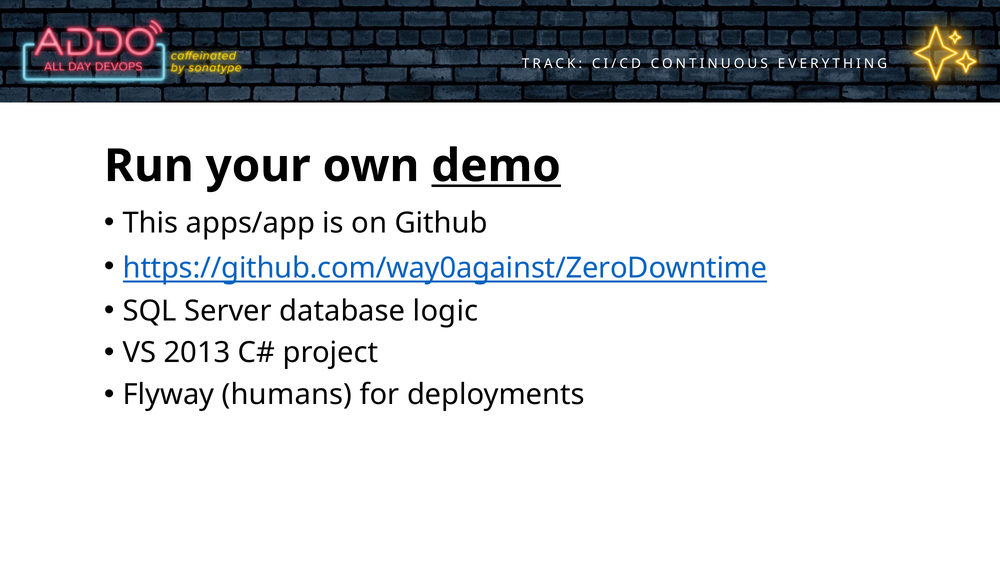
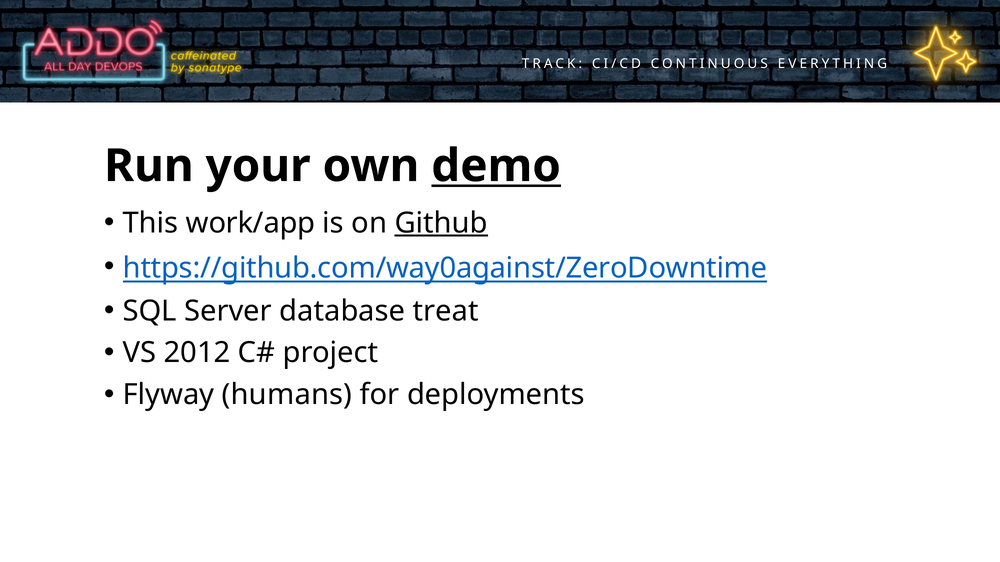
apps/app: apps/app -> work/app (251, 223)
Github underline: none -> present (441, 223)
logic: logic -> treat (446, 311)
2013: 2013 -> 2012 (197, 353)
